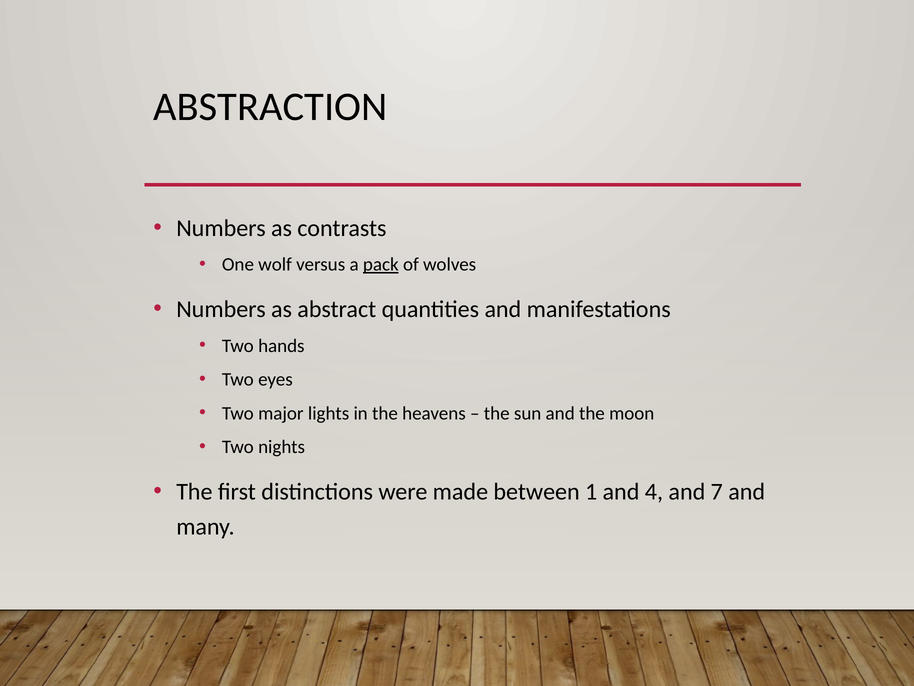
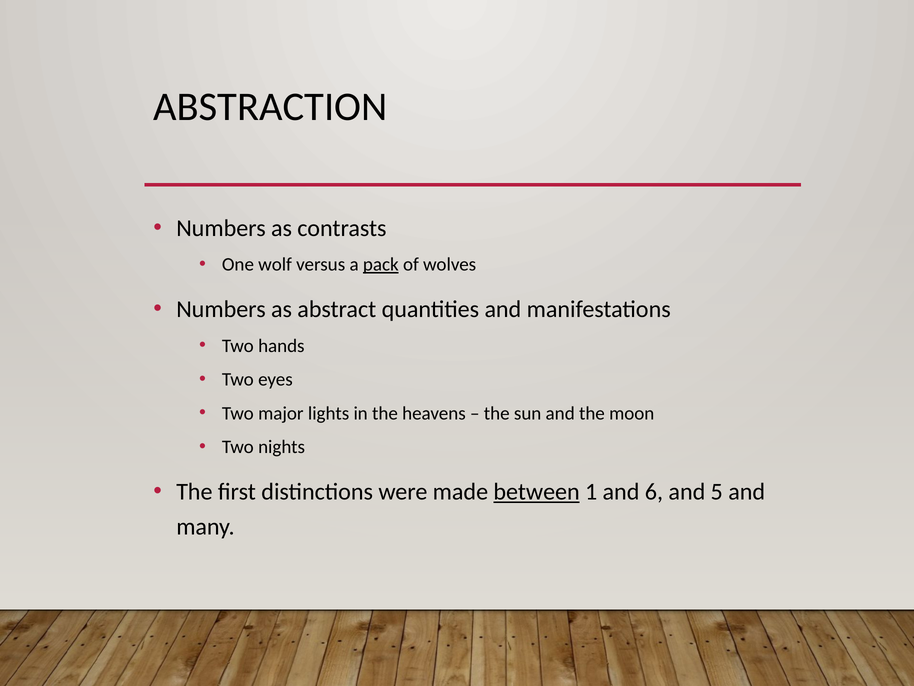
between underline: none -> present (537, 492)
4: 4 -> 6 (654, 492)
7: 7 -> 5 (717, 492)
